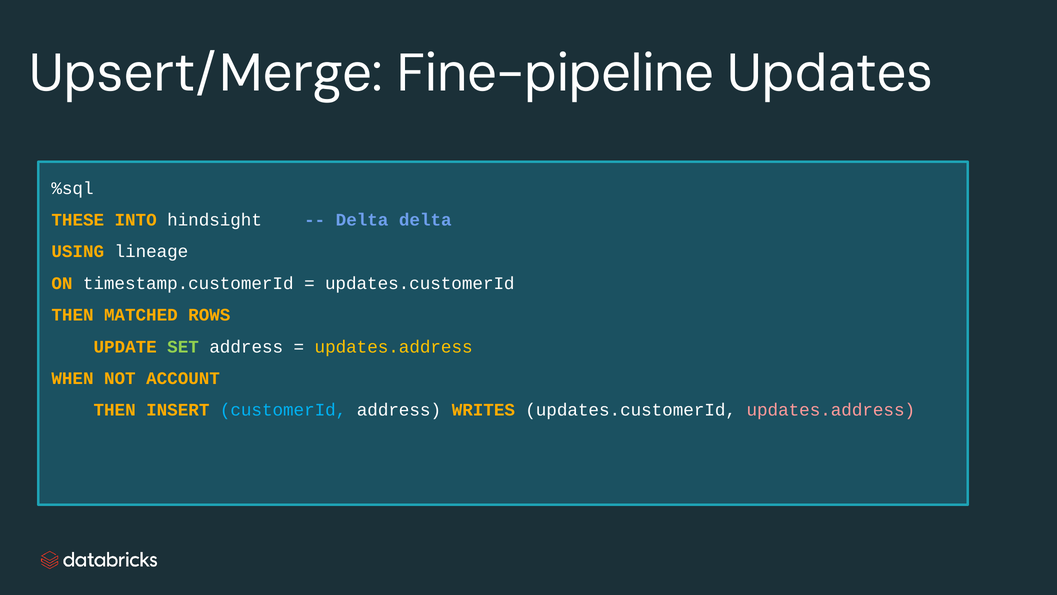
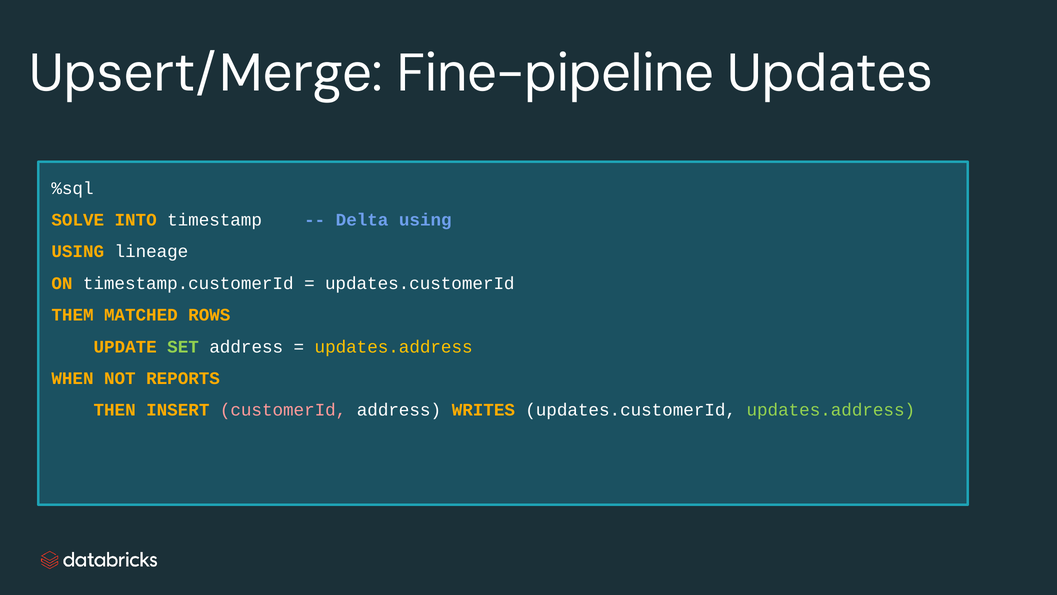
THESE: THESE -> SOLVE (78, 220)
hindsight: hindsight -> timestamp (215, 220)
Delta delta: delta -> using (425, 220)
THEN: THEN -> THEM (73, 315)
ACCOUNT: ACCOUNT -> REPORTS (183, 378)
customerId colour: light blue -> pink (283, 410)
updates.address colour: pink -> light green (831, 410)
